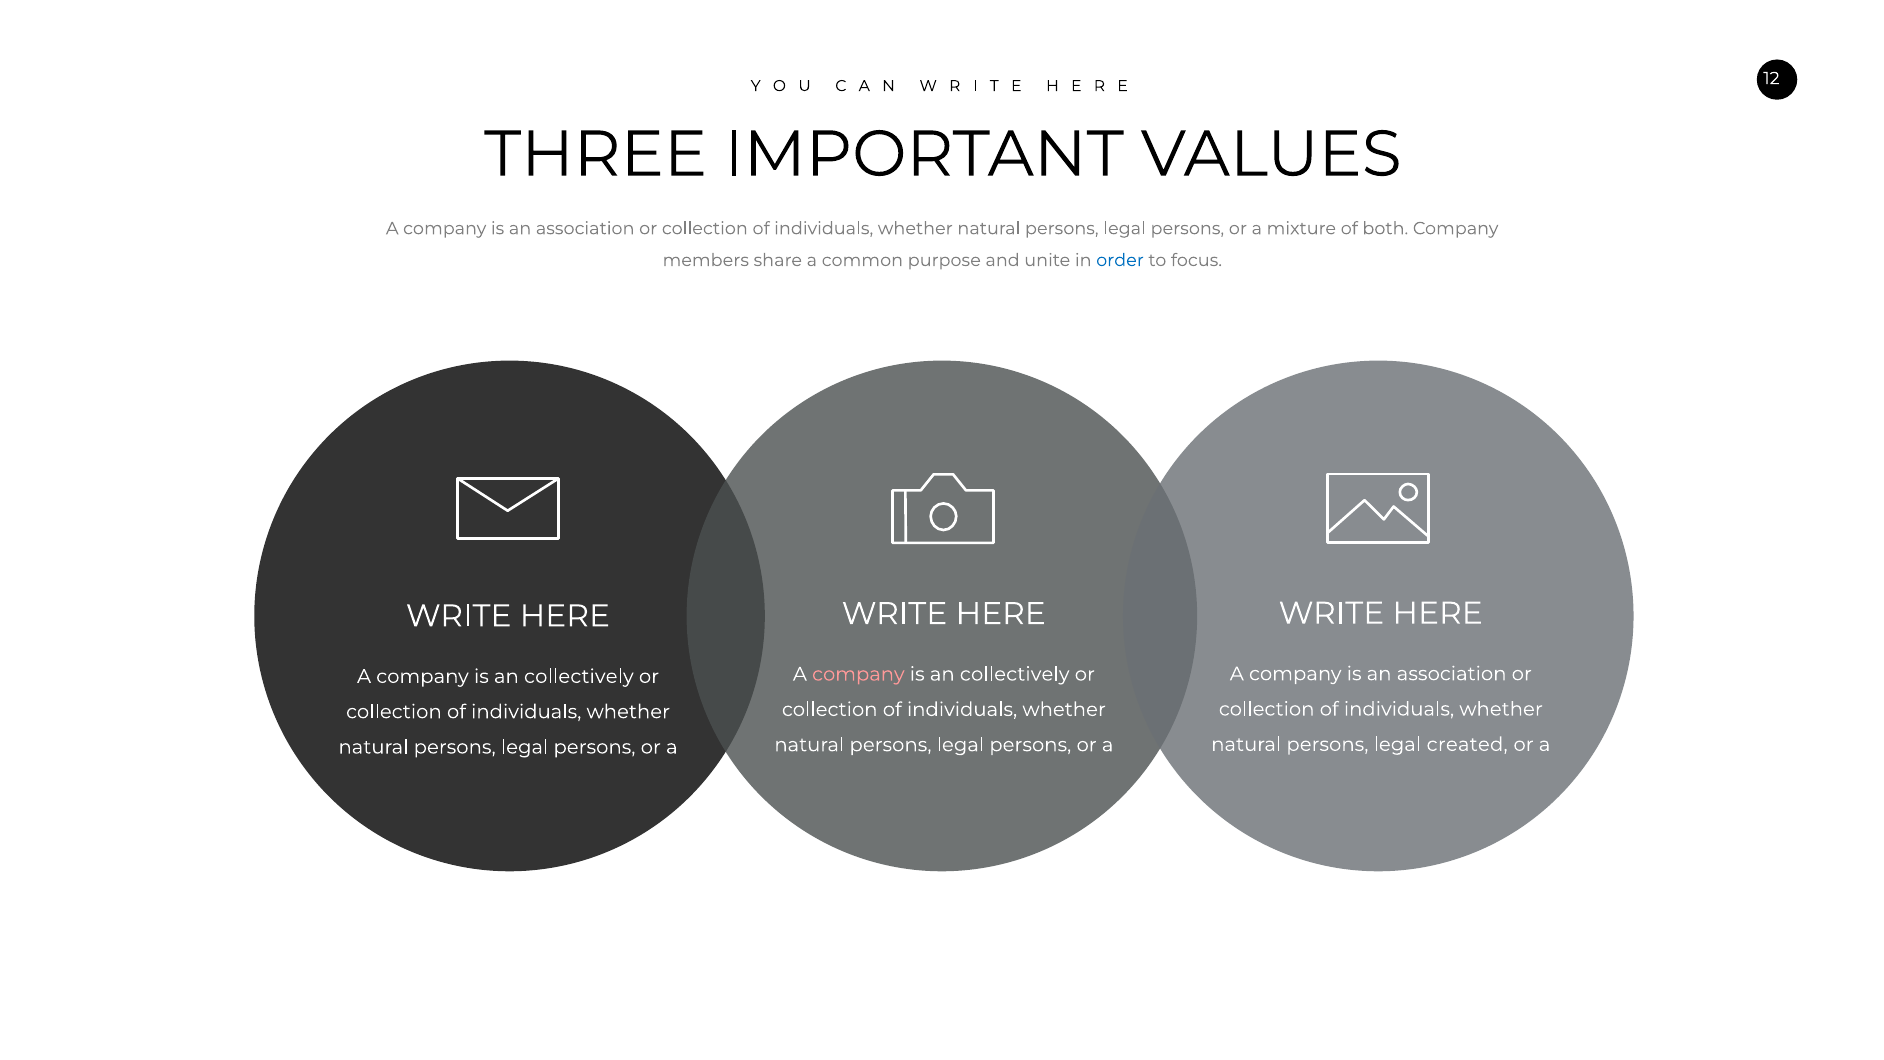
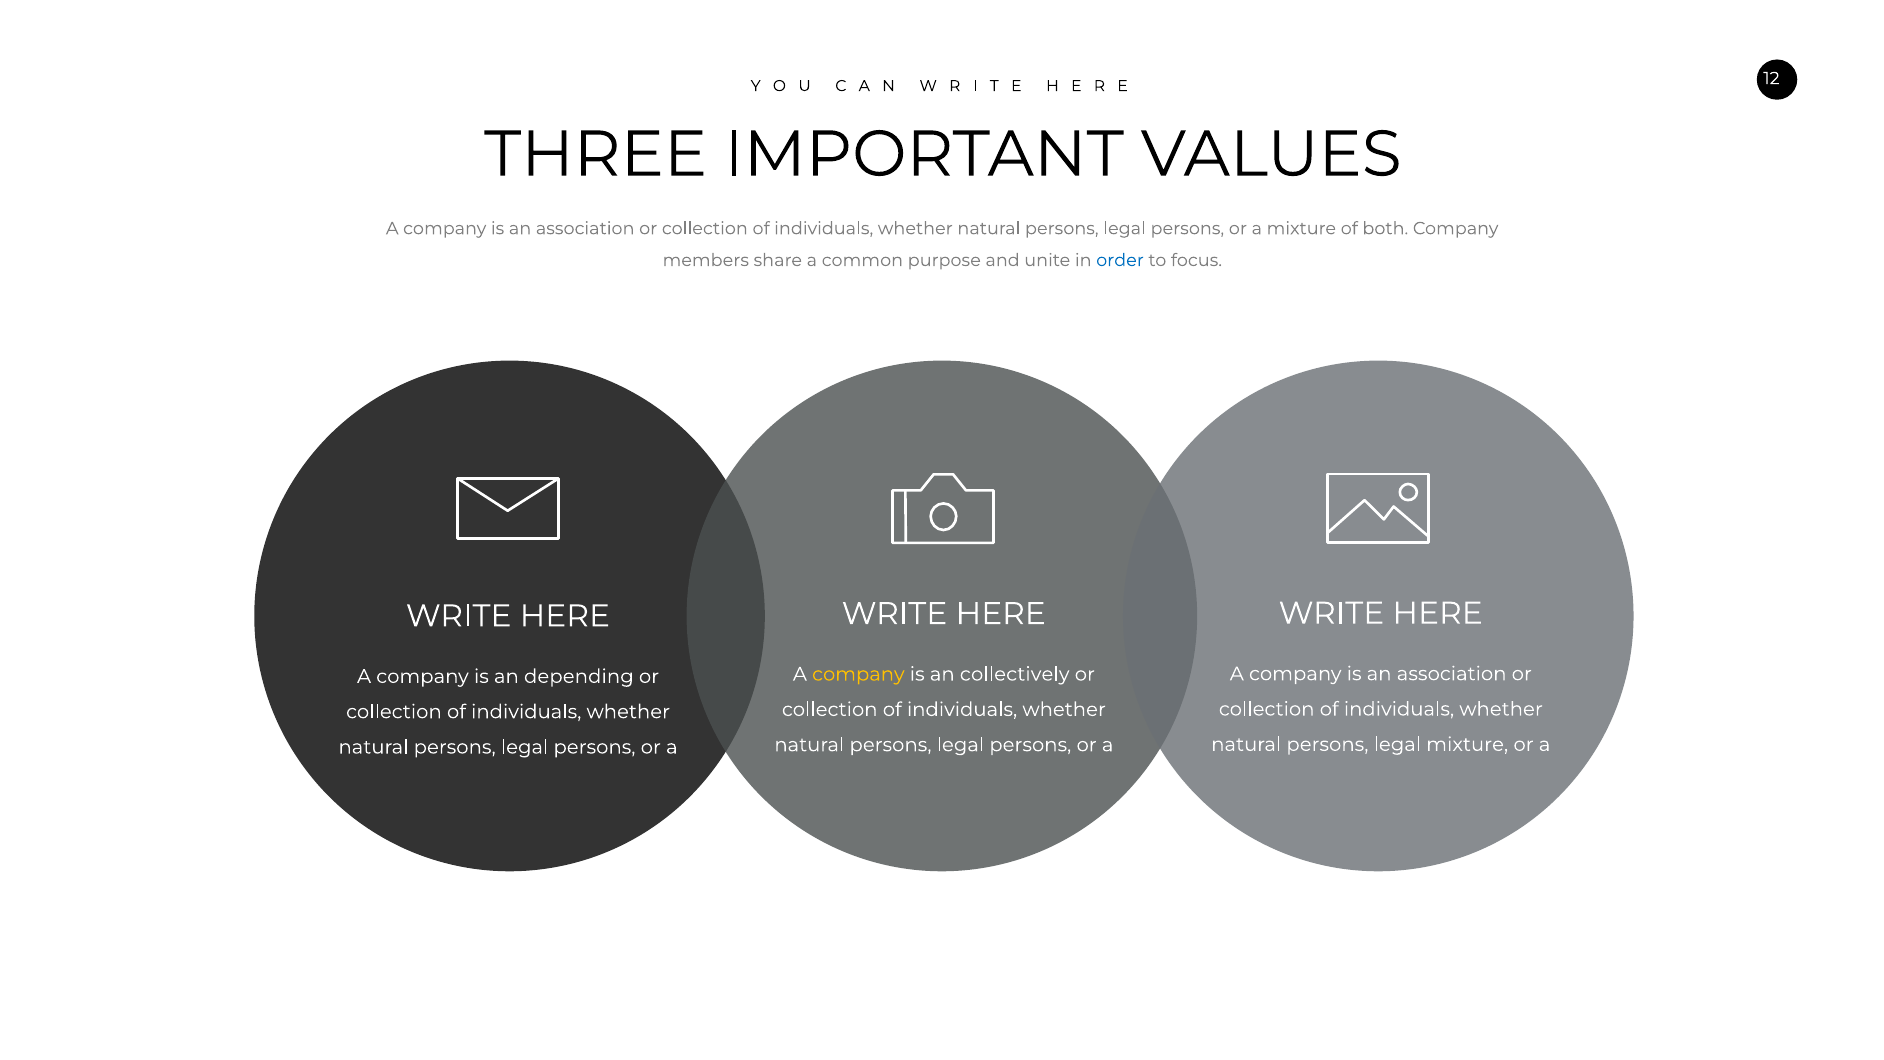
company colour: pink -> yellow (858, 674)
collectively: collectively -> depending (579, 676)
legal created: created -> mixture (1467, 744)
